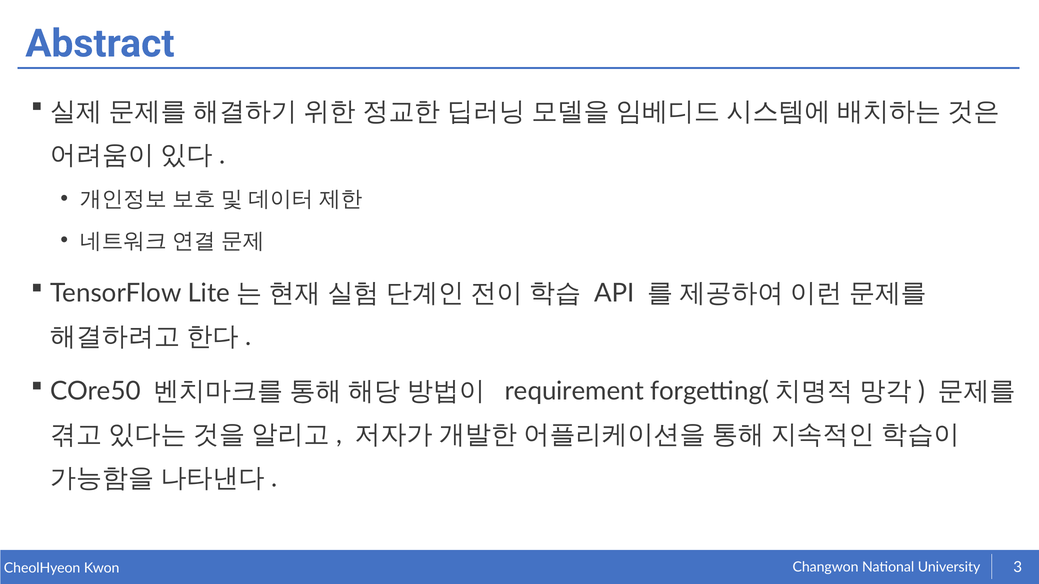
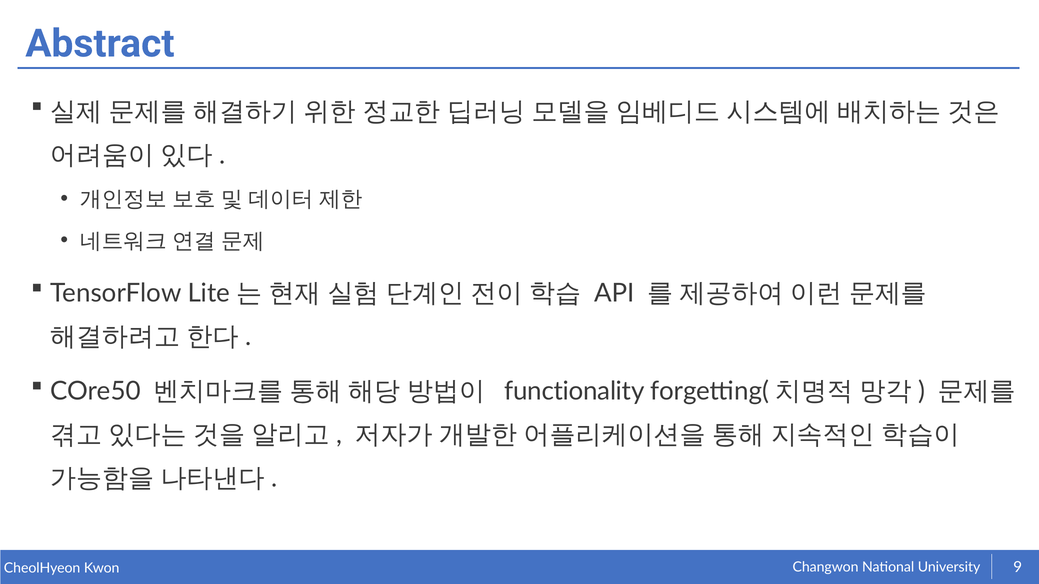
requirement: requirement -> functionality (574, 391)
3: 3 -> 9 (1018, 568)
